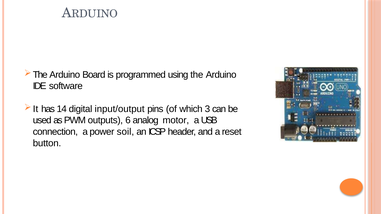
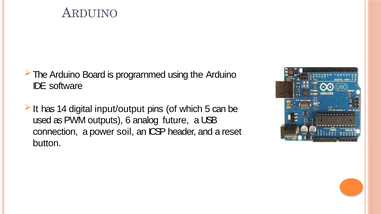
3: 3 -> 5 (207, 109)
motor: motor -> future (176, 120)
